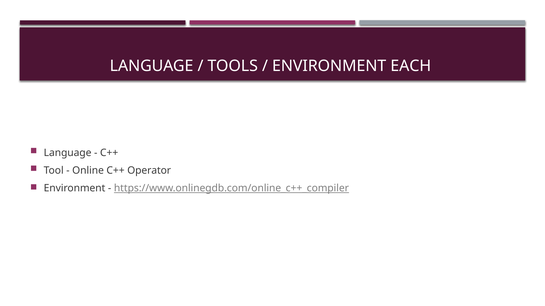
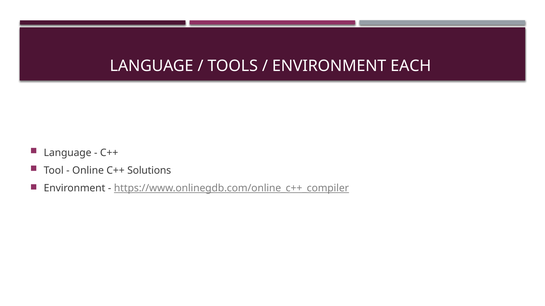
Operator: Operator -> Solutions (149, 171)
